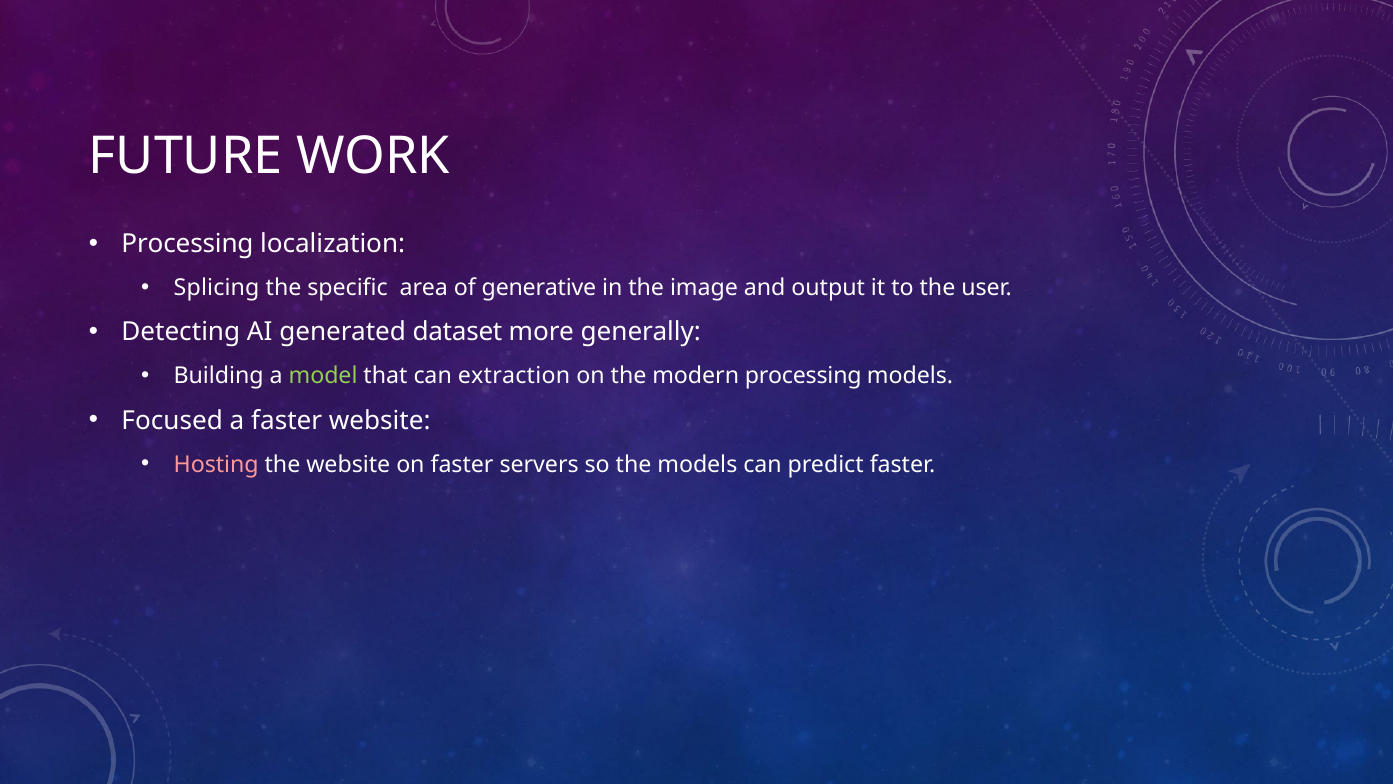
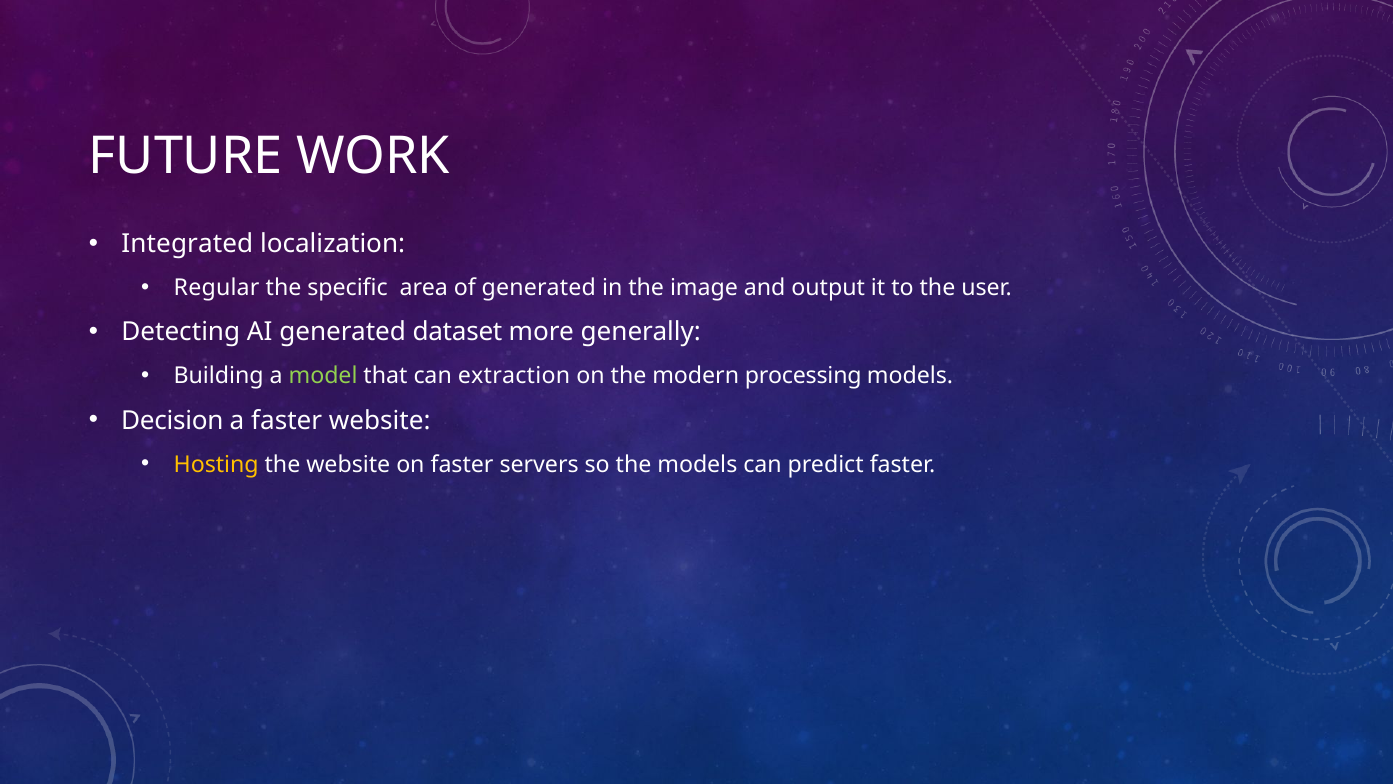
Processing: Processing -> Integrated (187, 244)
Splicing: Splicing -> Regular (217, 288)
of generative: generative -> generated (539, 288)
Focused: Focused -> Decision (172, 420)
Hosting colour: pink -> yellow (216, 464)
